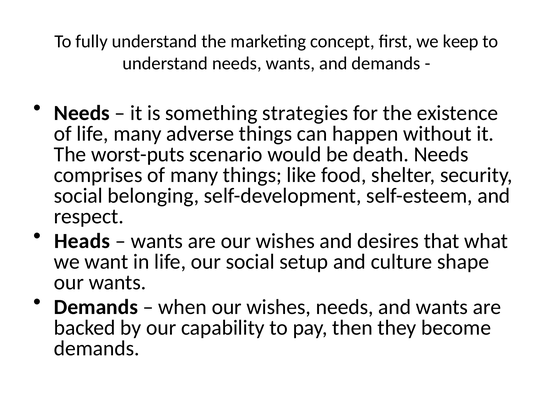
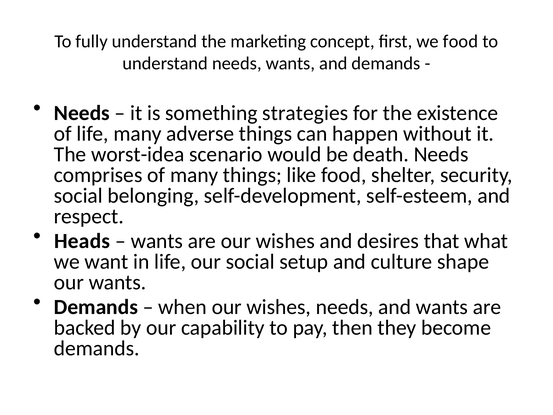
we keep: keep -> food (461, 41)
worst-puts: worst-puts -> worst-idea (138, 154)
